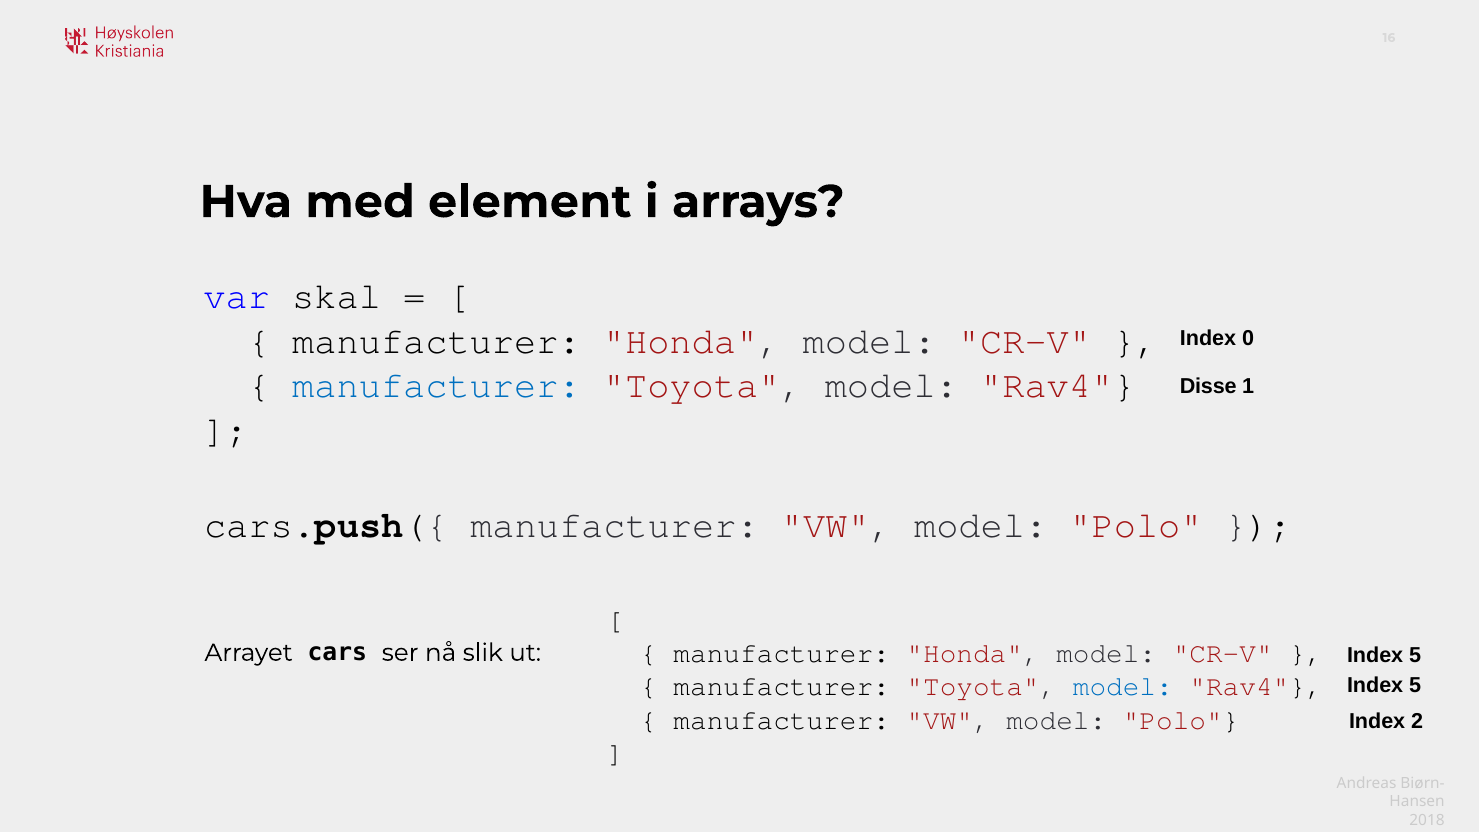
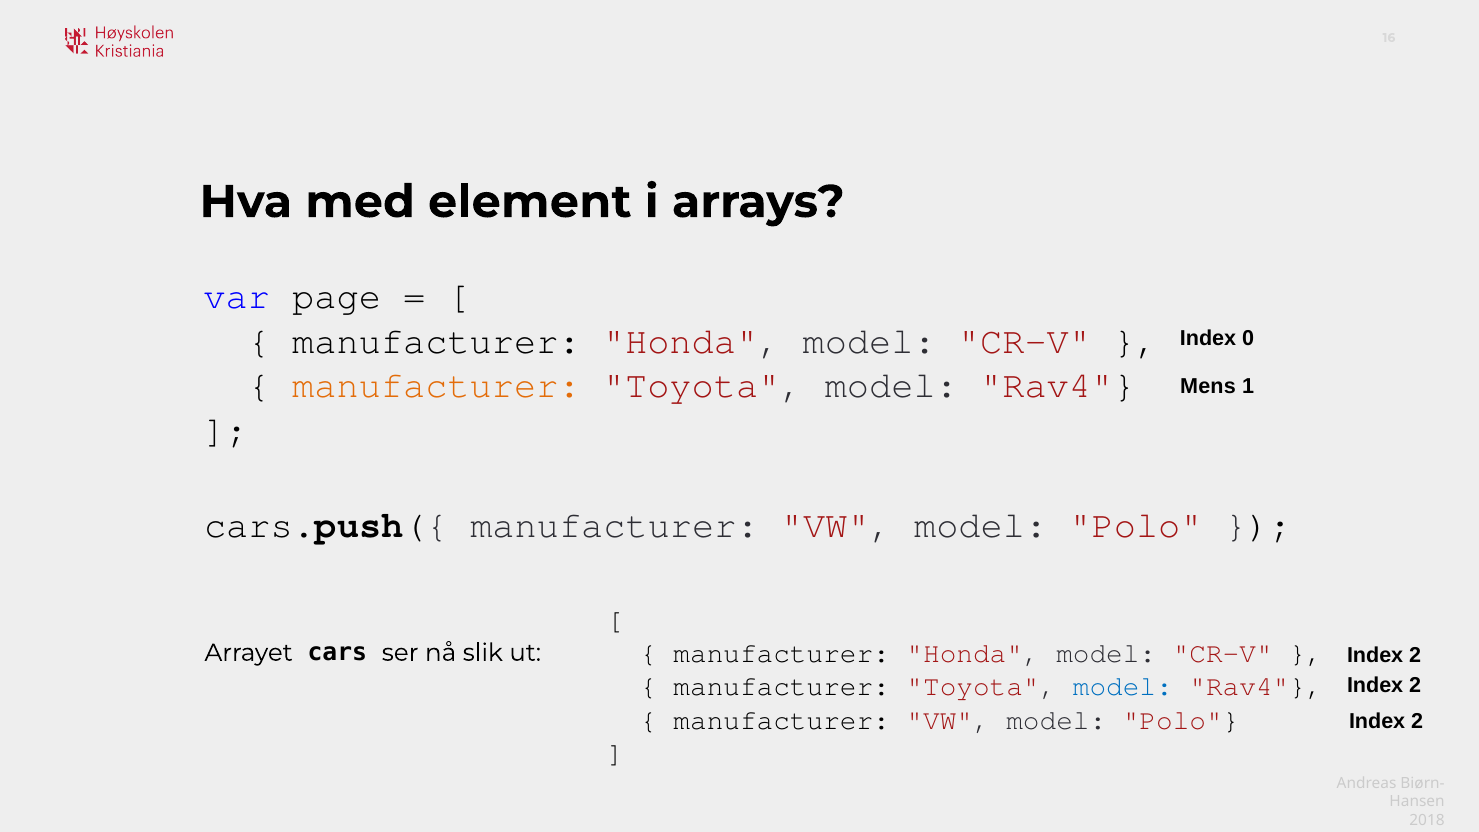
skal: skal -> page (337, 297)
manufacturer colour: blue -> orange (436, 386)
Disse: Disse -> Mens (1208, 386)
5: 5 -> 2 (1415, 655)
5: 5 -> 2 (1415, 685)
